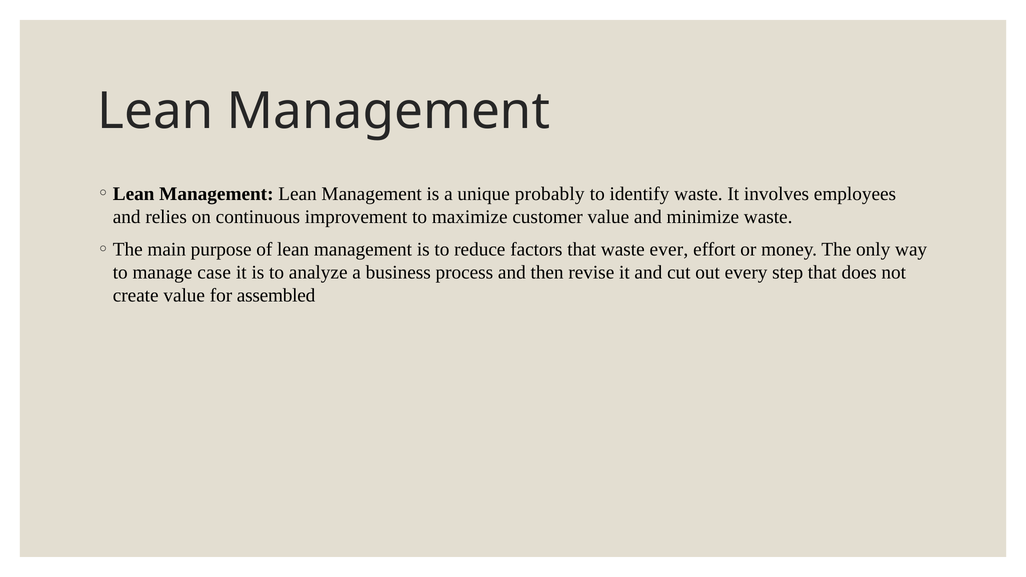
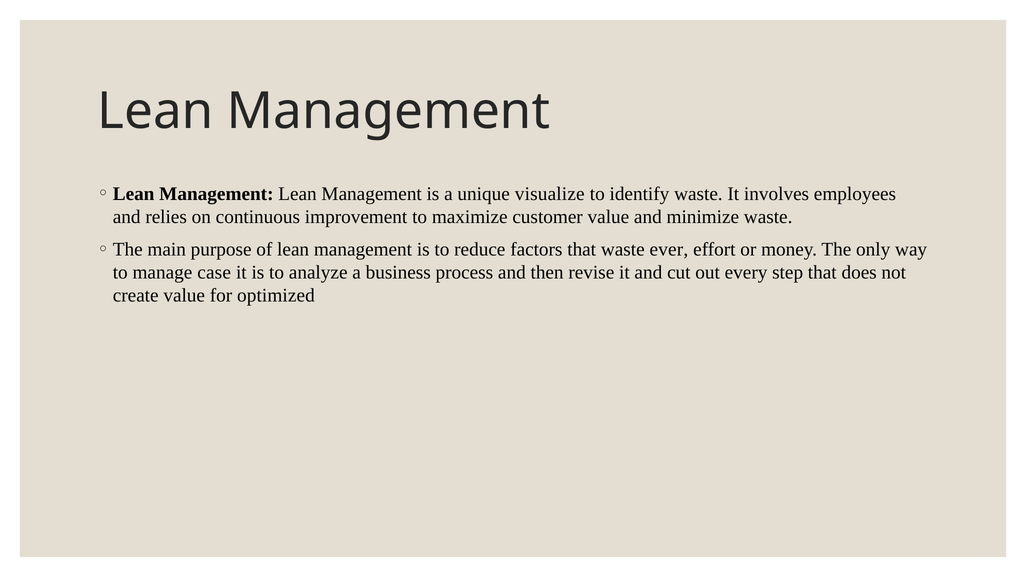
probably: probably -> visualize (550, 194)
assembled: assembled -> optimized (276, 296)
